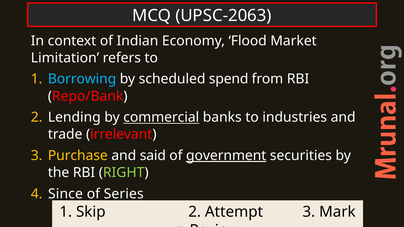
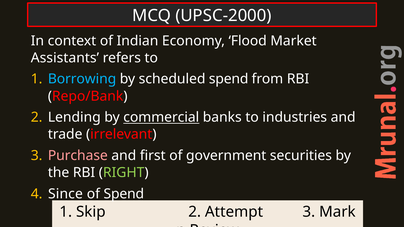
UPSC-2063: UPSC-2063 -> UPSC-2000 (223, 16)
Limitation: Limitation -> Assistants (65, 58)
Purchase colour: yellow -> pink (78, 156)
said: said -> first (153, 156)
government underline: present -> none (226, 156)
of Series: Series -> Spend (124, 194)
